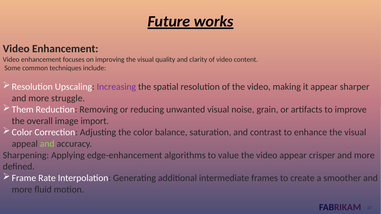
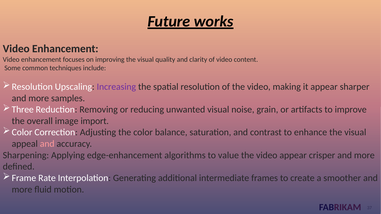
struggle: struggle -> samples (68, 98)
Them: Them -> Three (23, 110)
and colour: light green -> pink (47, 144)
